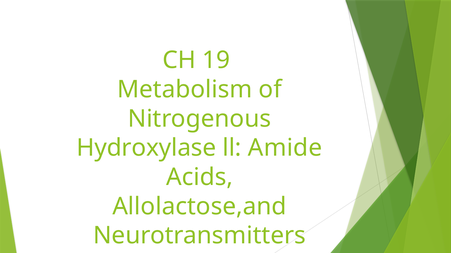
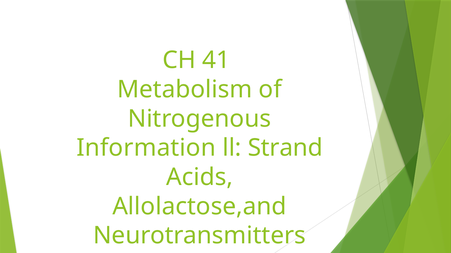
19: 19 -> 41 (216, 60)
Hydroxylase: Hydroxylase -> Information (146, 148)
Amide: Amide -> Strand (285, 148)
